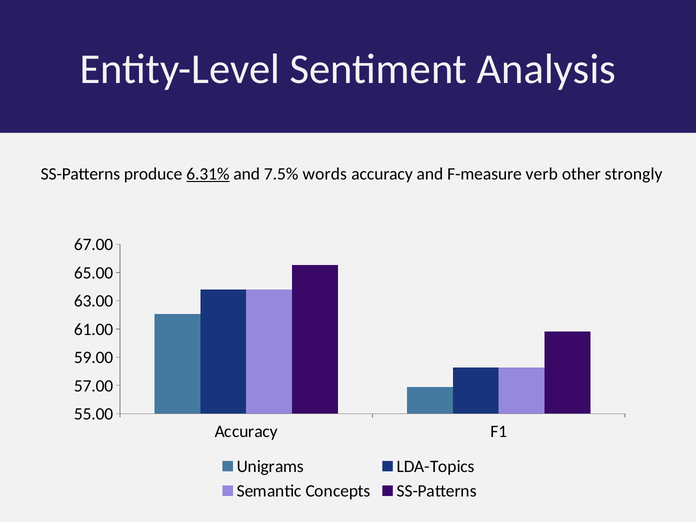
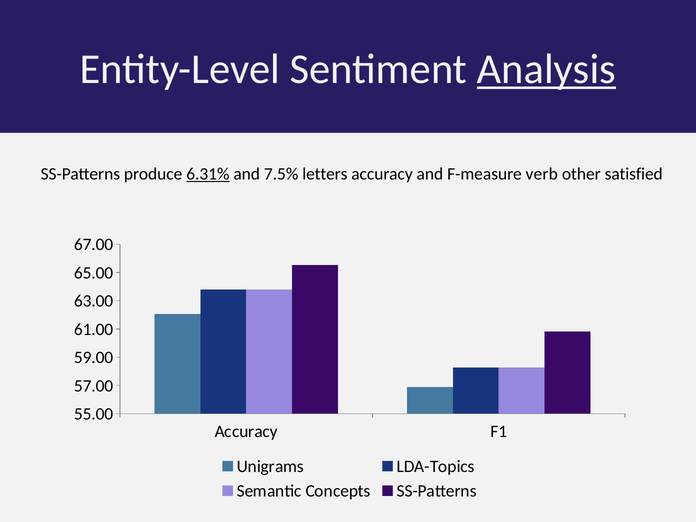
Analysis underline: none -> present (546, 69)
words: words -> letters (325, 174)
strongly: strongly -> satisfied (634, 174)
